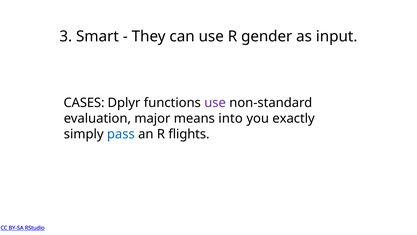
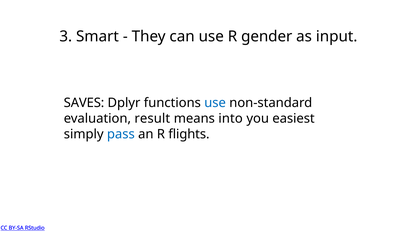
CASES: CASES -> SAVES (84, 103)
use colour: purple -> blue (215, 103)
major: major -> result (152, 118)
exactly: exactly -> easiest (294, 118)
